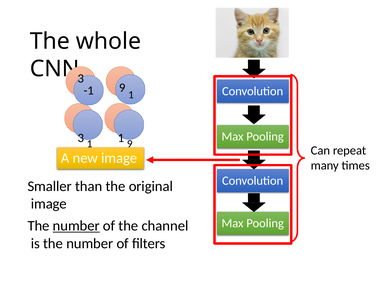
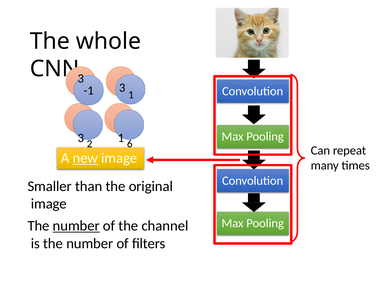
-1 9: 9 -> 3 (122, 88)
3 1: 1 -> 2 (90, 144)
1 9: 9 -> 6 (130, 144)
new underline: none -> present (85, 158)
